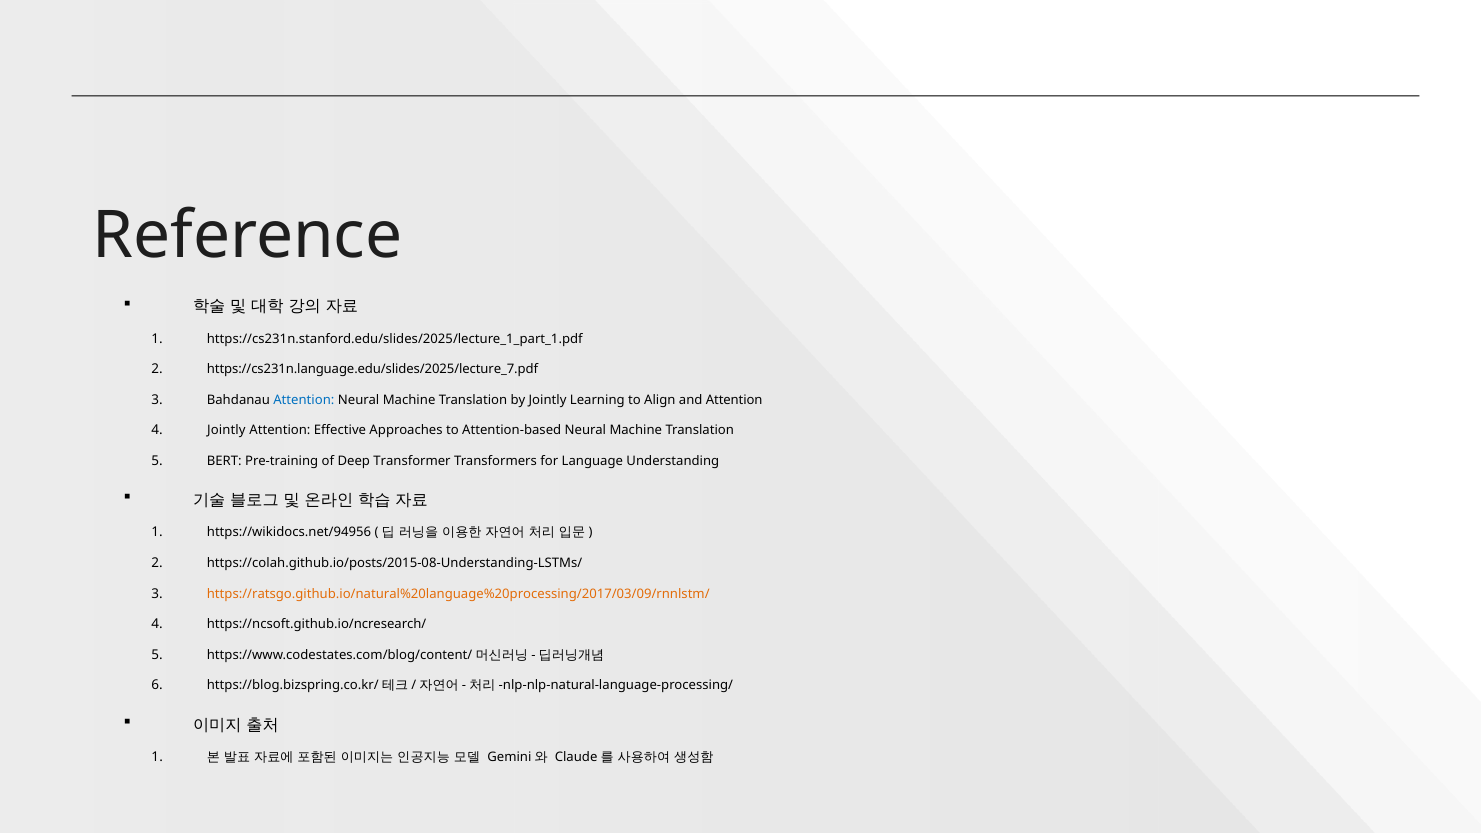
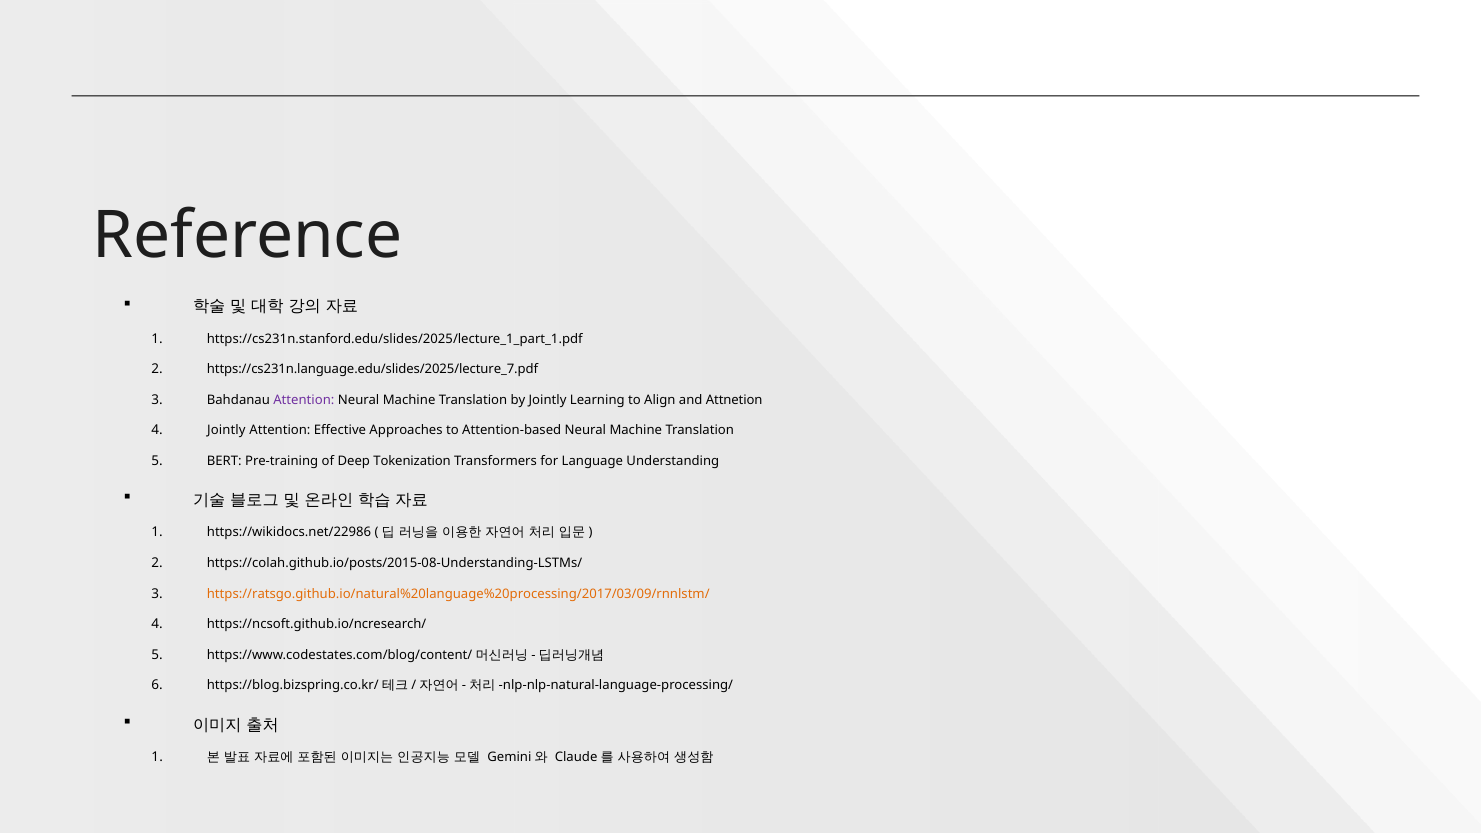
Attention colour: blue -> purple (304, 400)
and Attention: Attention -> Attnetion (734, 400)
Transformer: Transformer -> Tokenization (412, 461)
https://wikidocs.net/94956: https://wikidocs.net/94956 -> https://wikidocs.net/22986 (289, 533)
